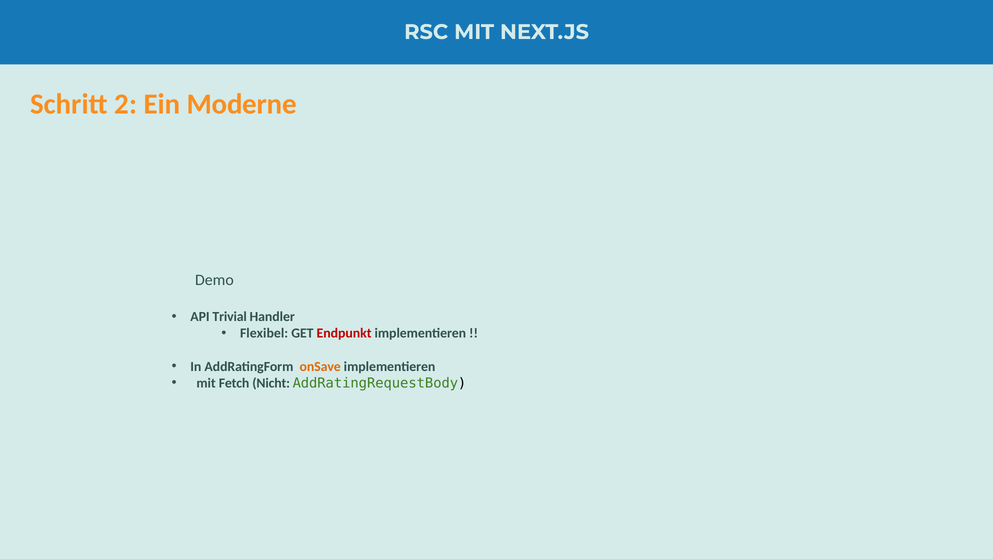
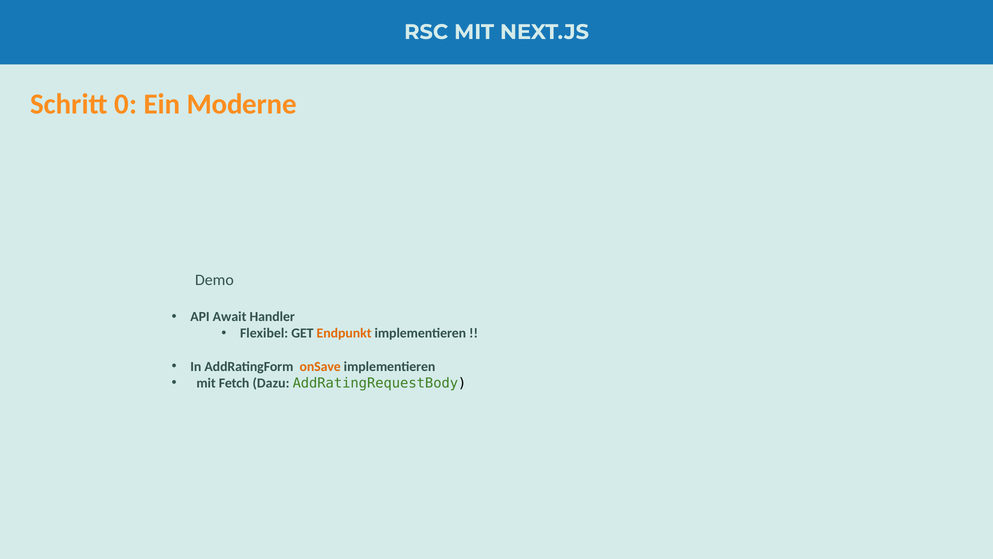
2: 2 -> 0 (126, 104)
Trivial: Trivial -> Await (230, 316)
Endpunkt colour: red -> orange (344, 333)
Nicht: Nicht -> Dazu (271, 383)
